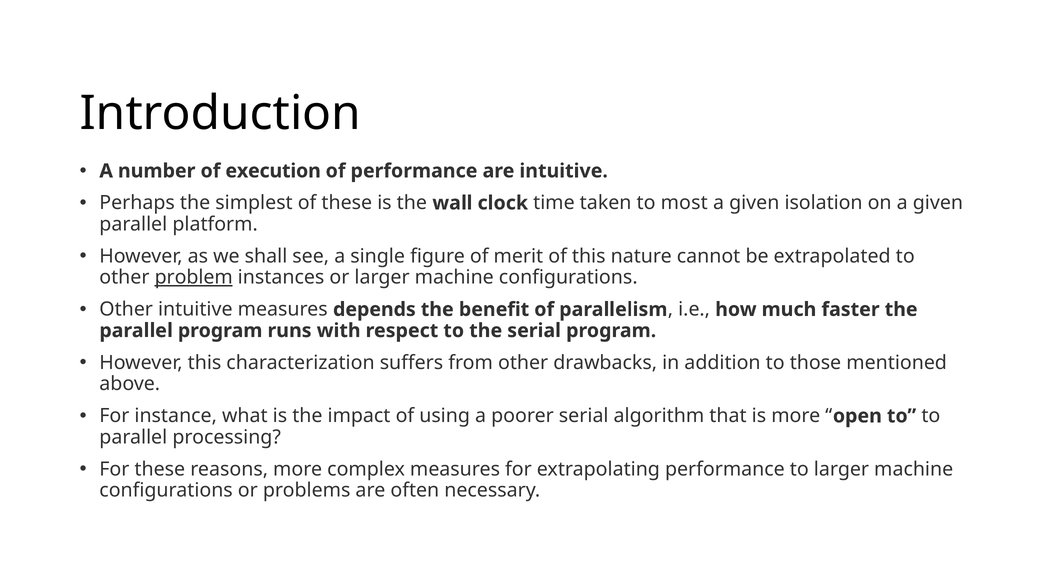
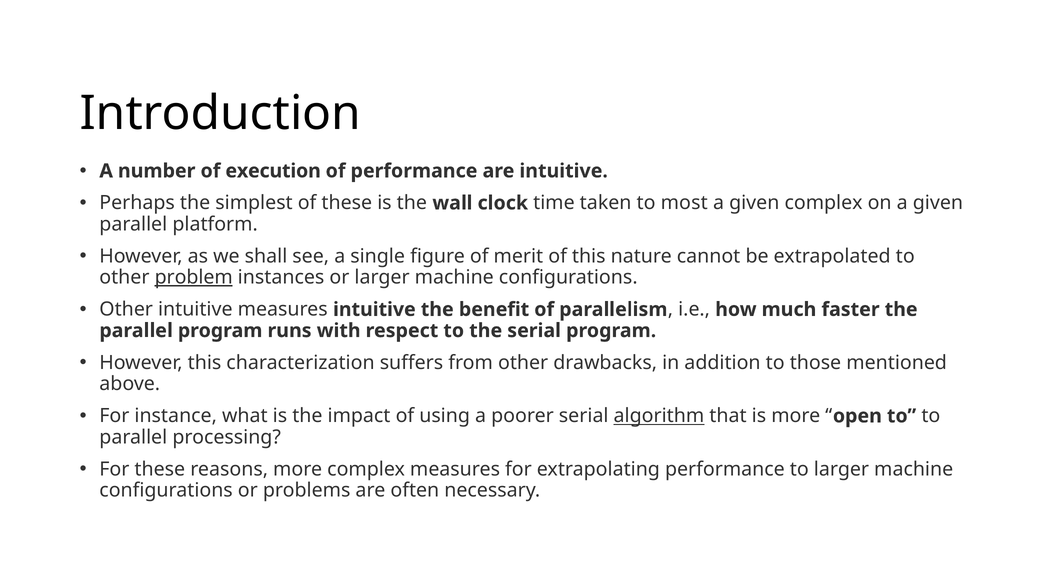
given isolation: isolation -> complex (824, 203)
measures depends: depends -> intuitive (374, 310)
algorithm underline: none -> present (659, 416)
